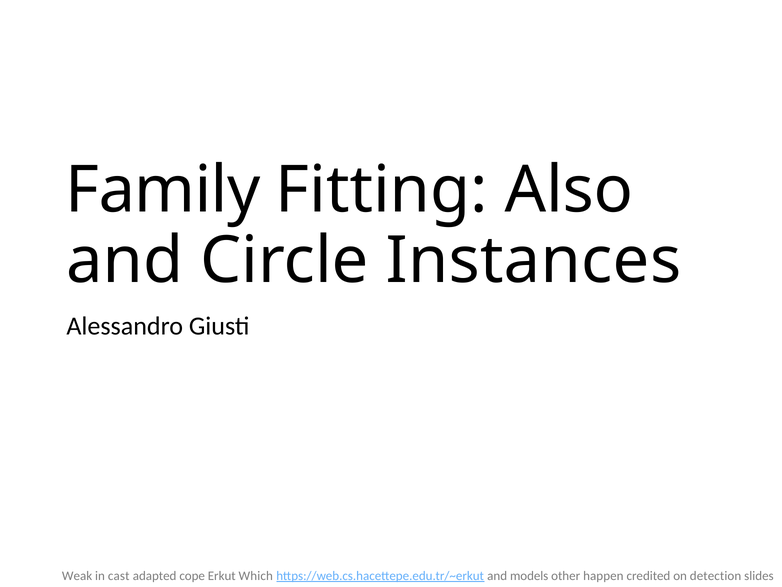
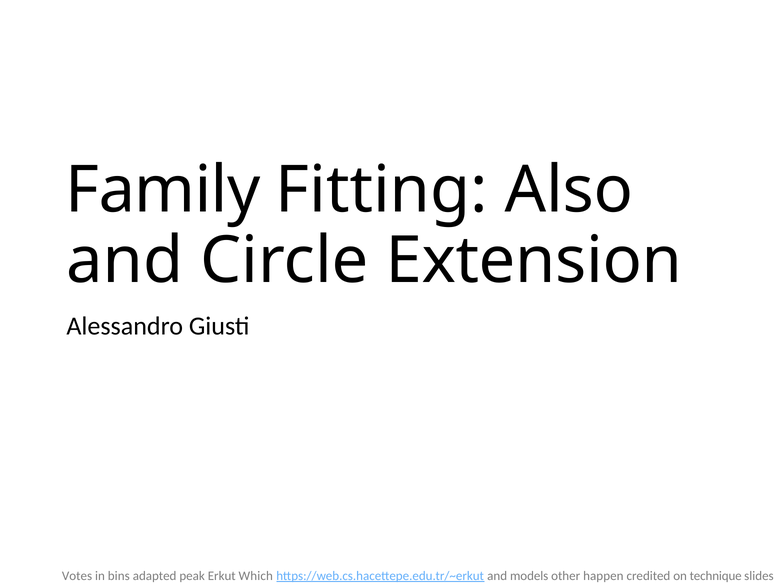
Instances: Instances -> Extension (534, 261)
Weak: Weak -> Votes (77, 575)
cast: cast -> bins (119, 575)
cope: cope -> peak (192, 575)
detection: detection -> technique (716, 575)
